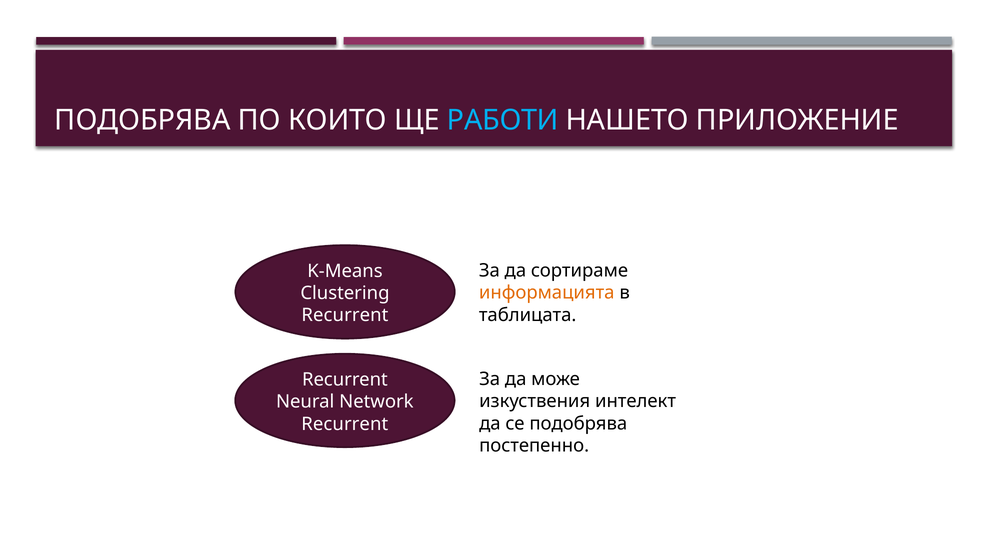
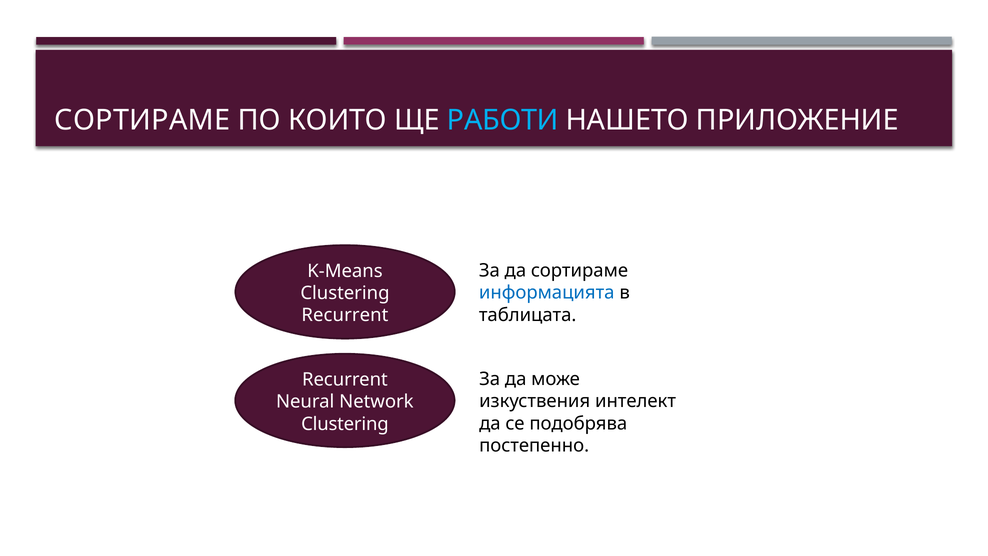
ПОДОБРЯВА: ПОДОБРЯВА -> СОРТИРАМЕ (142, 120)
информацията colour: orange -> blue (547, 293)
Recurrent: Recurrent -> Clustering (345, 424)
